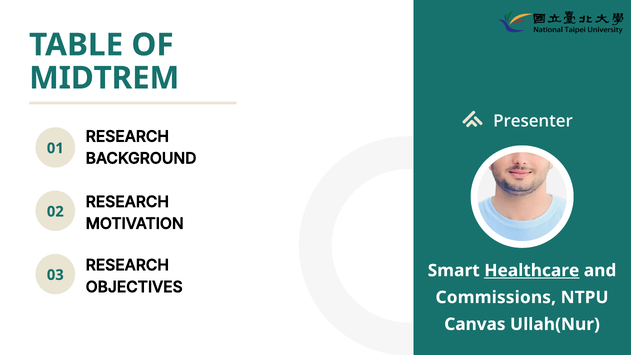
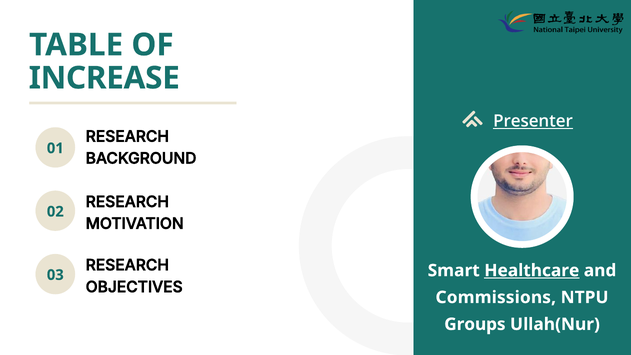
MIDTREM: MIDTREM -> INCREASE (104, 78)
Presenter underline: none -> present (533, 121)
Canvas: Canvas -> Groups (475, 324)
